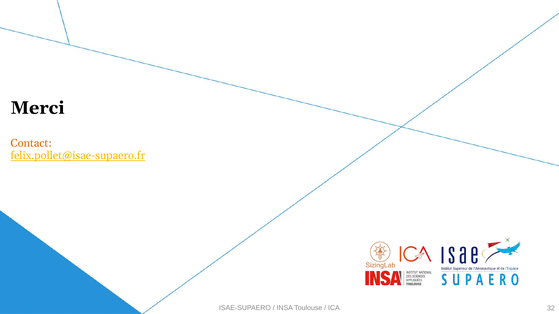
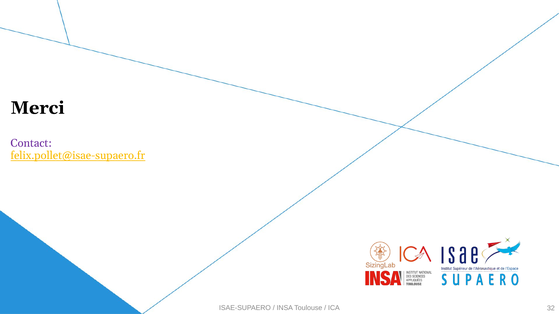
Contact colour: orange -> purple (31, 143)
